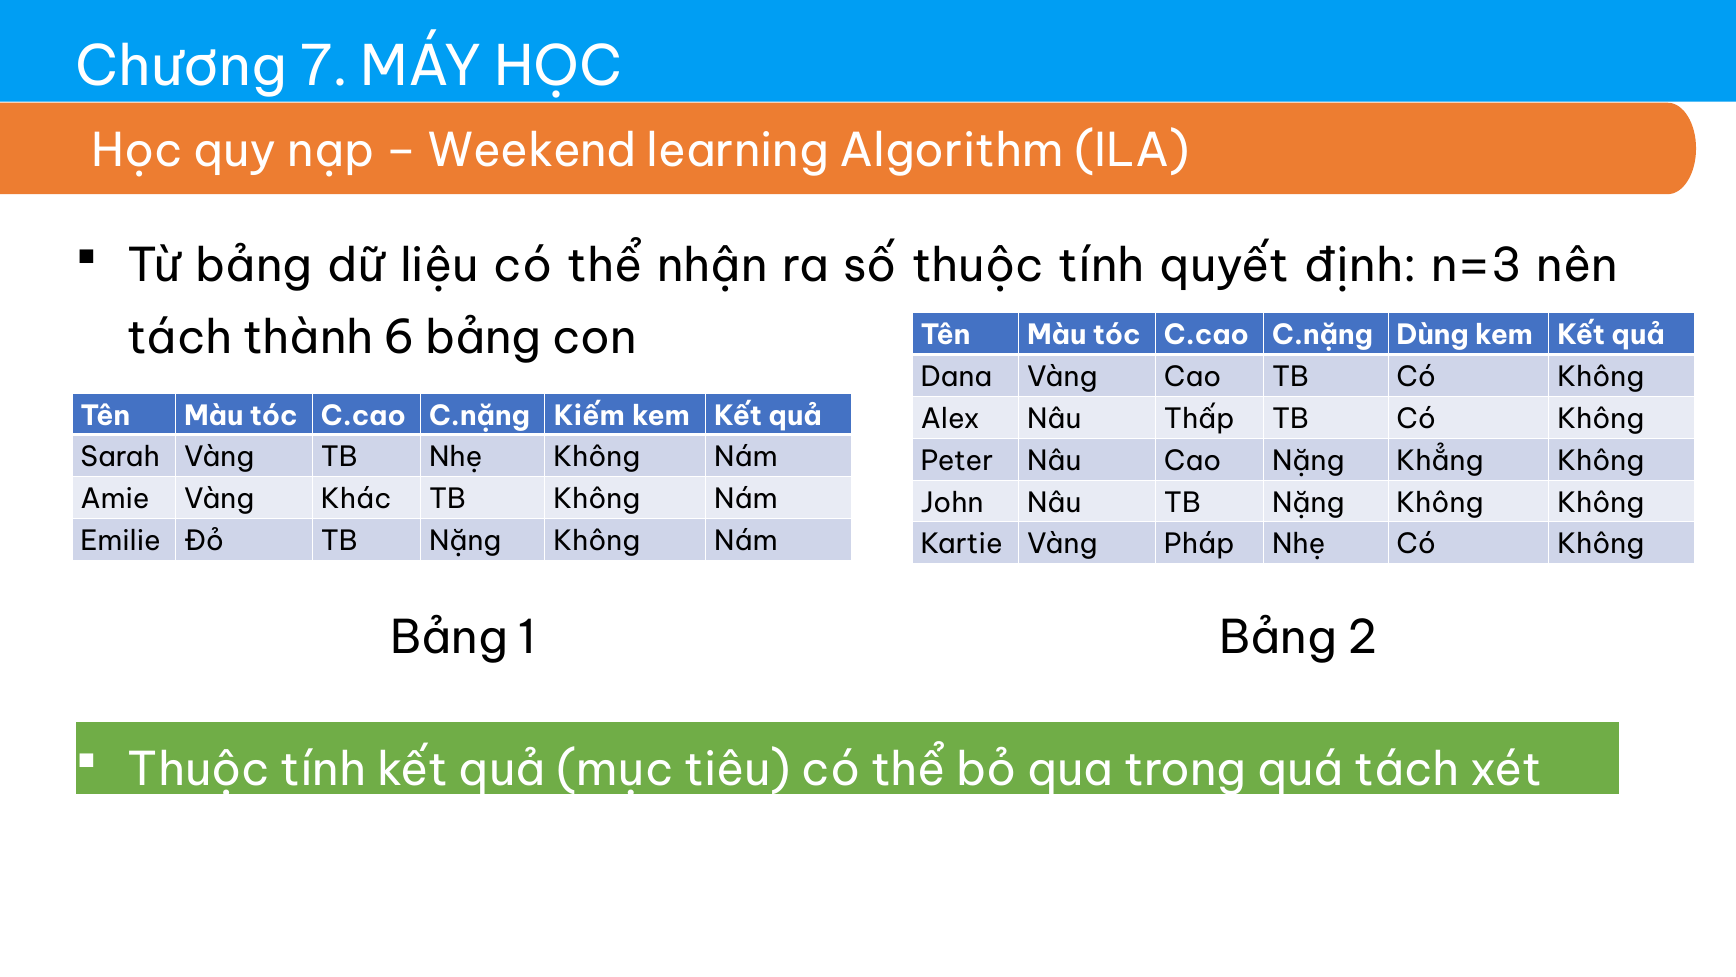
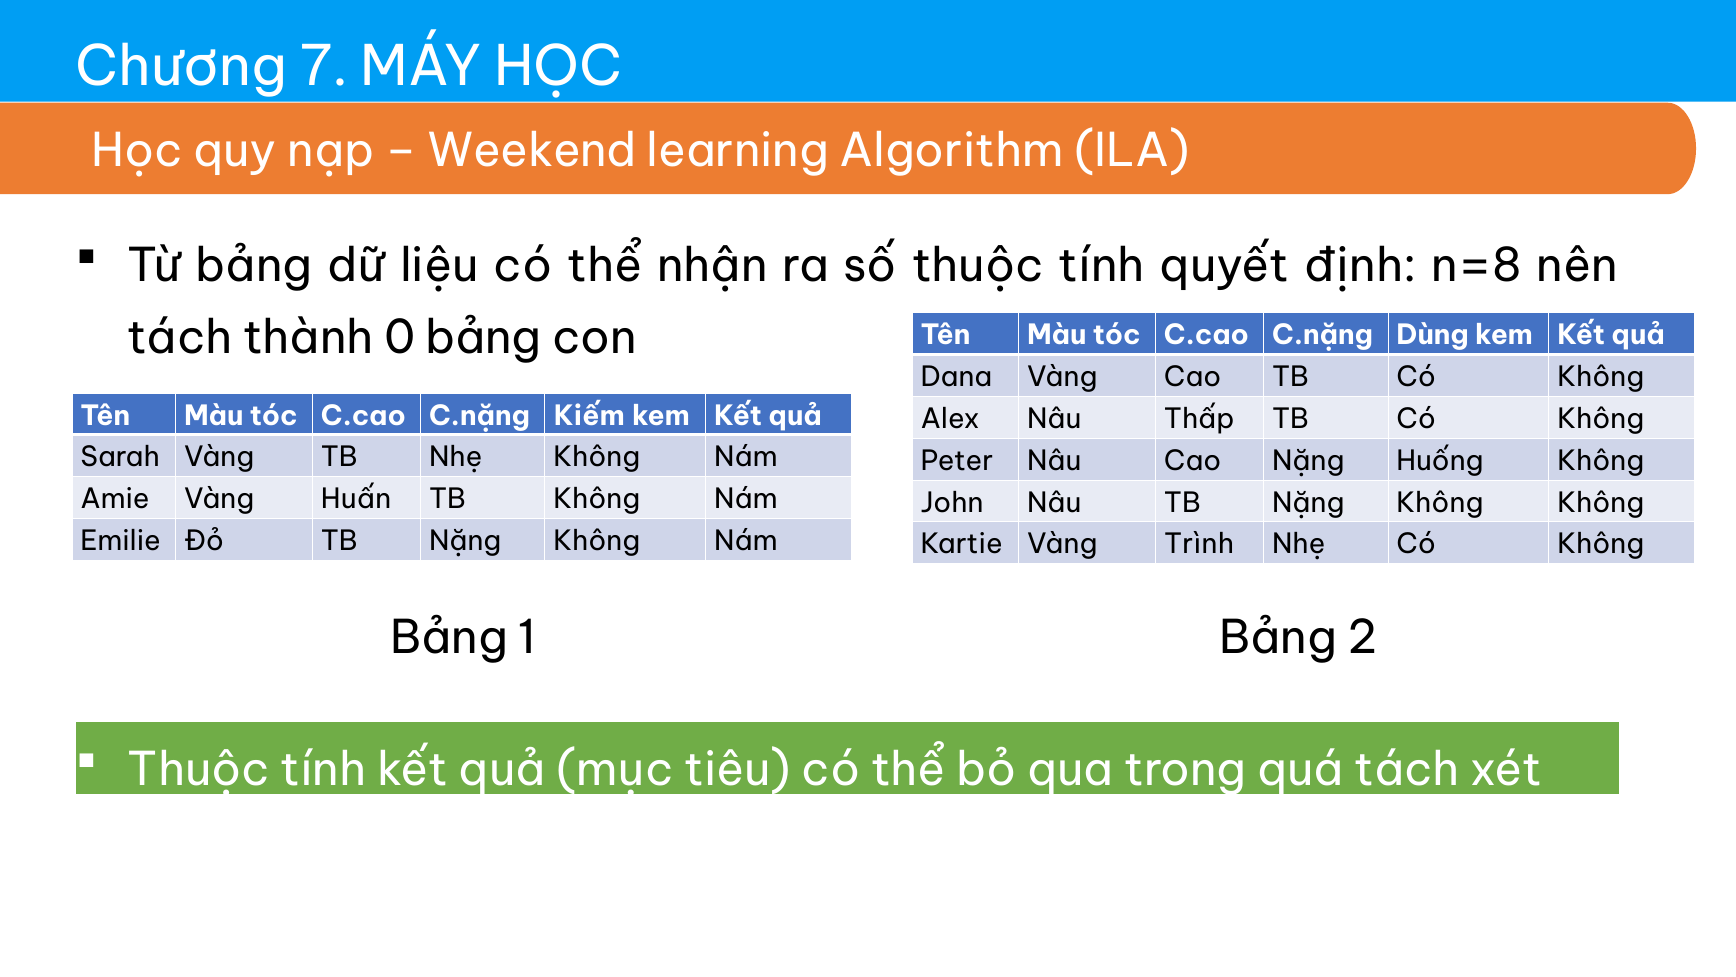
n=3: n=3 -> n=8 (1476, 266)
6: 6 -> 0 (400, 338)
Khẳng: Khẳng -> Huống (1440, 461)
Khác: Khác -> Huấn (356, 499)
Pháp: Pháp -> Trình (1199, 545)
